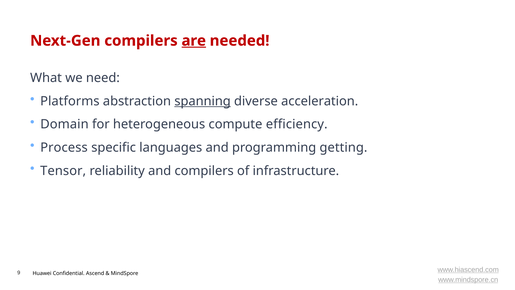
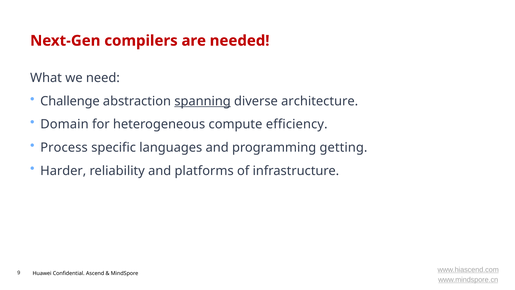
are underline: present -> none (194, 41)
Platforms: Platforms -> Challenge (70, 101)
acceleration: acceleration -> architecture (320, 101)
Tensor: Tensor -> Harder (63, 171)
and compilers: compilers -> platforms (204, 171)
